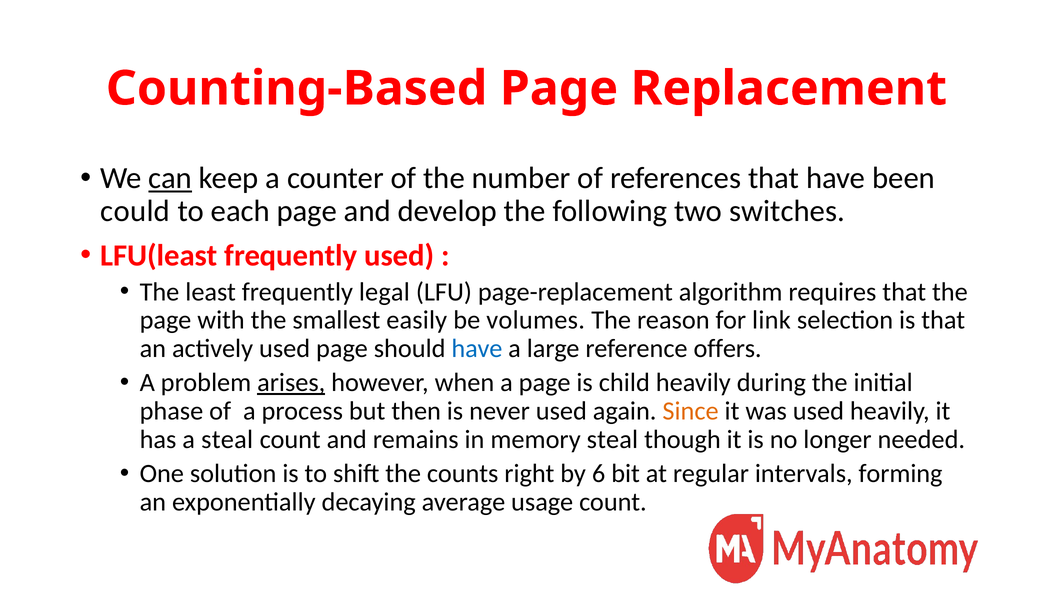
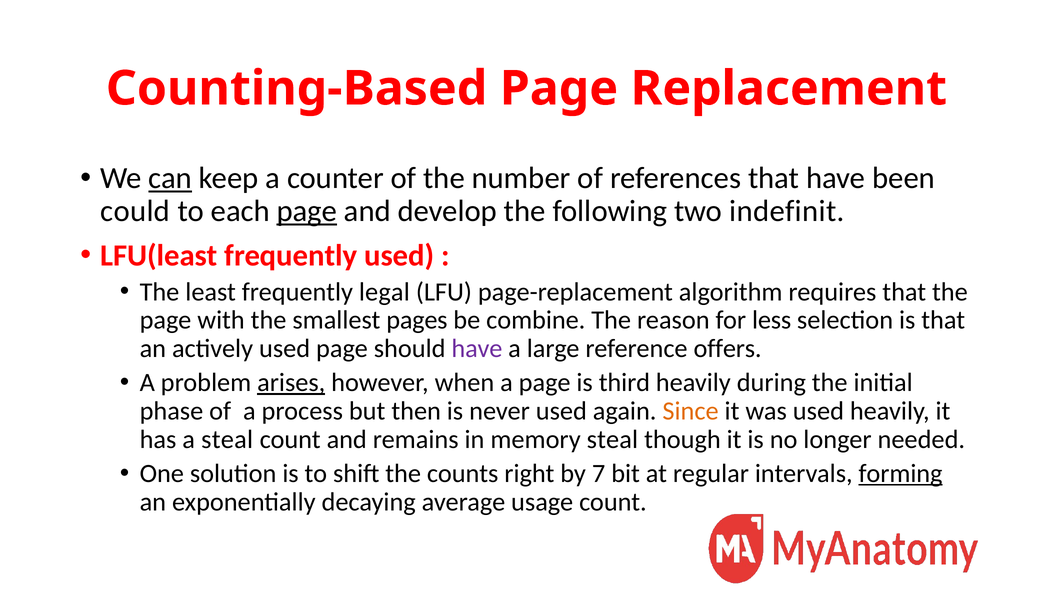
page underline: none -> present (307, 211)
switches: switches -> indefinit (787, 211)
easily: easily -> pages (417, 320)
volumes: volumes -> combine (536, 320)
link: link -> less (772, 320)
have colour: blue -> purple (477, 349)
child: child -> third (624, 383)
6: 6 -> 7 (599, 473)
forming underline: none -> present (901, 473)
